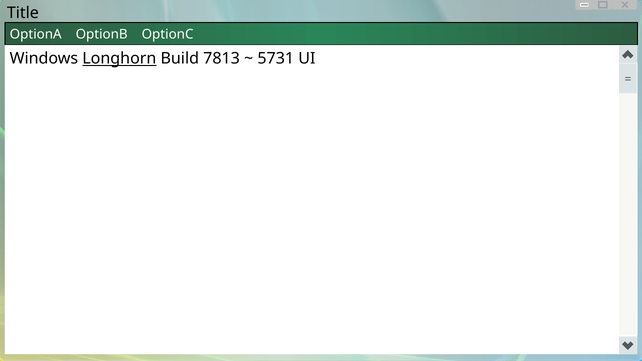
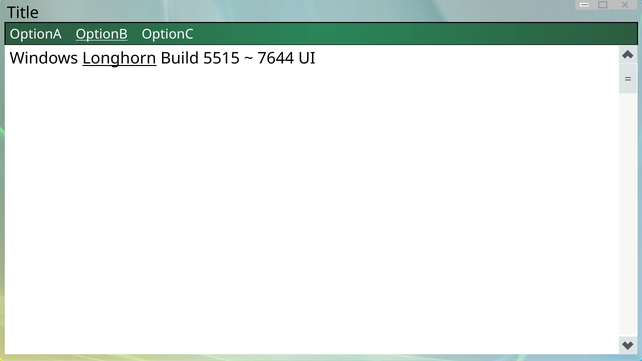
OptionB underline: none -> present (102, 35)
7813: 7813 -> 5515 (222, 58)
5731: 5731 -> 7644 (276, 58)
